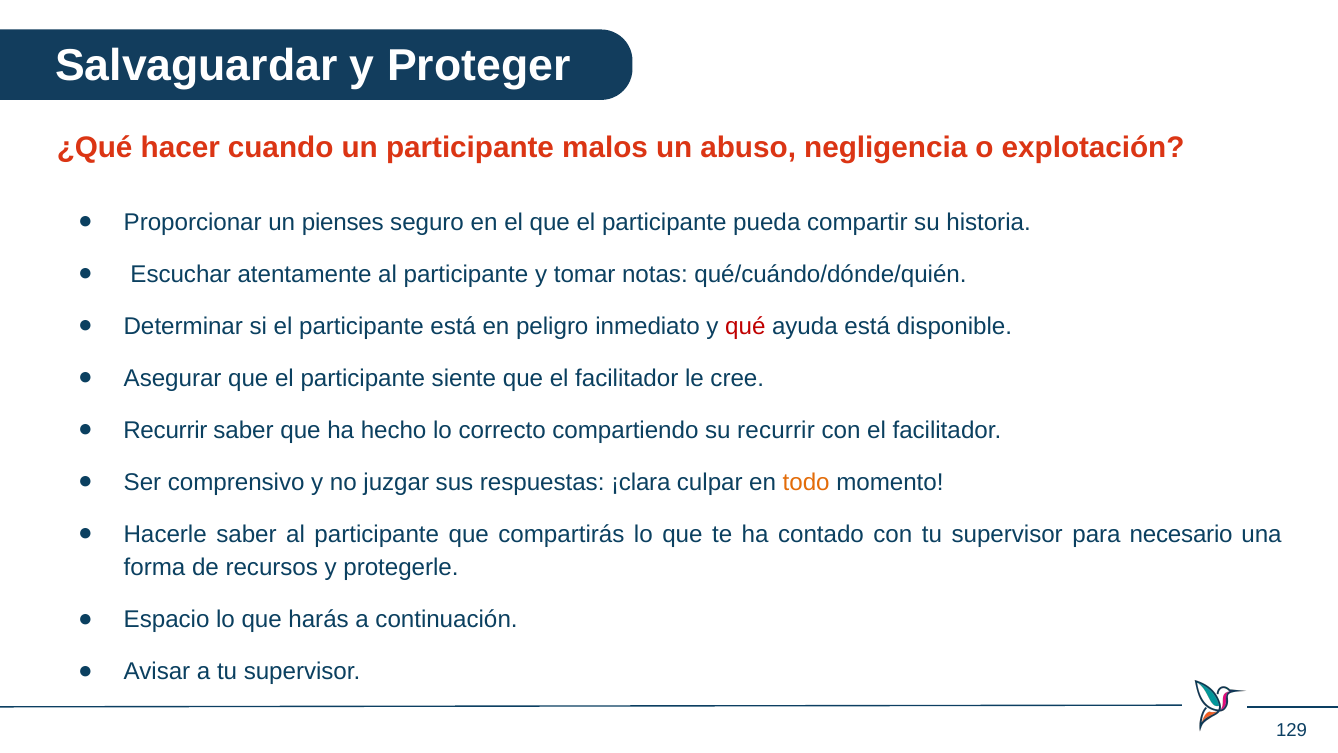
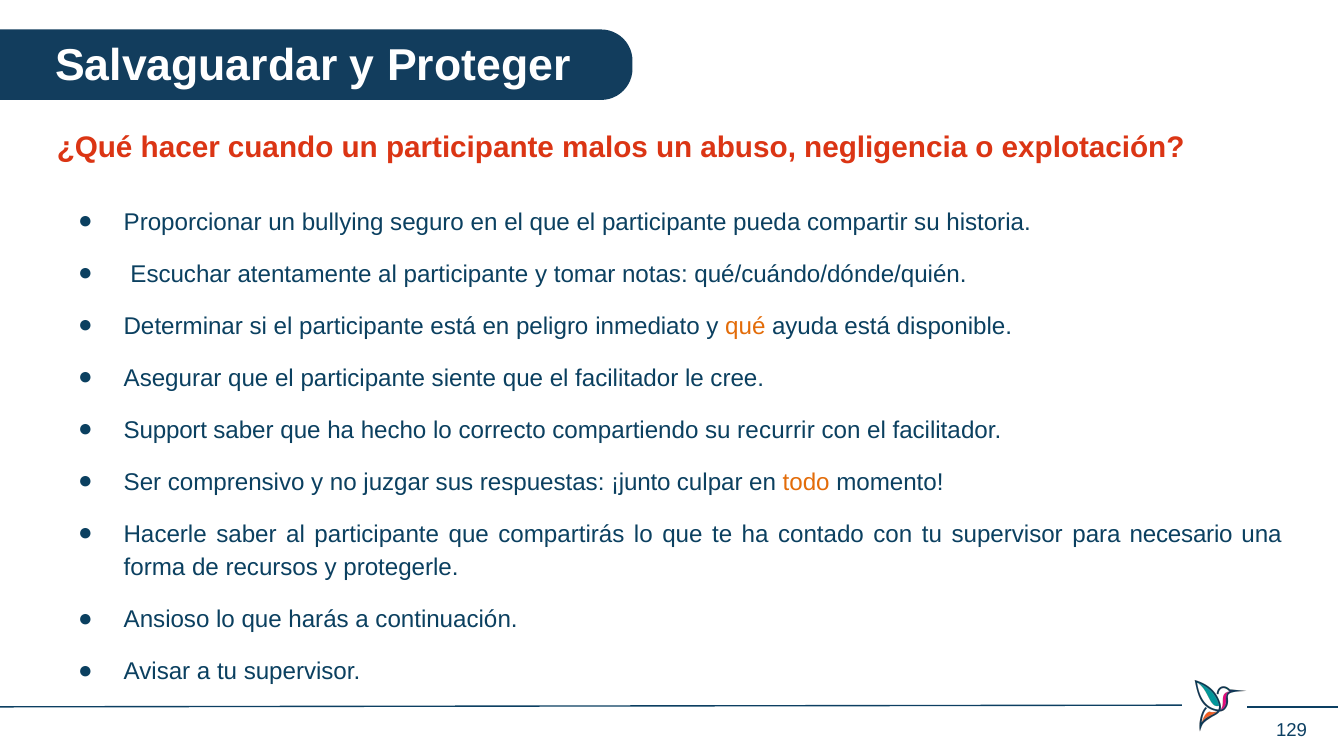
pienses: pienses -> bullying (343, 222)
qué colour: red -> orange (745, 326)
Recurrir: Recurrir -> Support (165, 430)
¡clara: ¡clara -> ¡junto (641, 482)
Espacio: Espacio -> Ansioso (167, 619)
